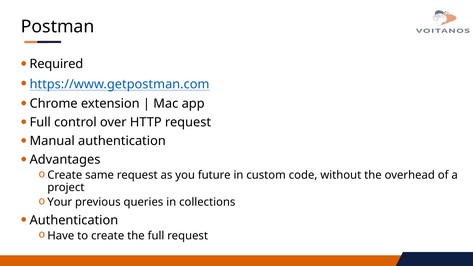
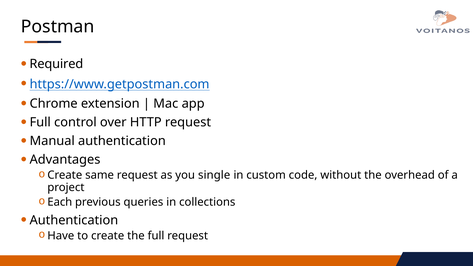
future: future -> single (214, 175)
Your: Your -> Each (60, 202)
